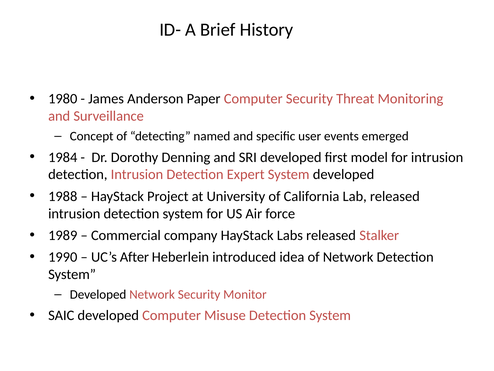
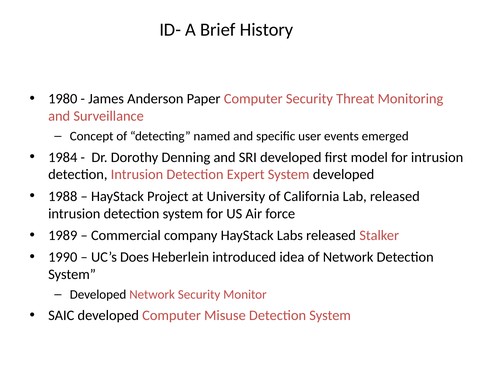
After: After -> Does (134, 257)
